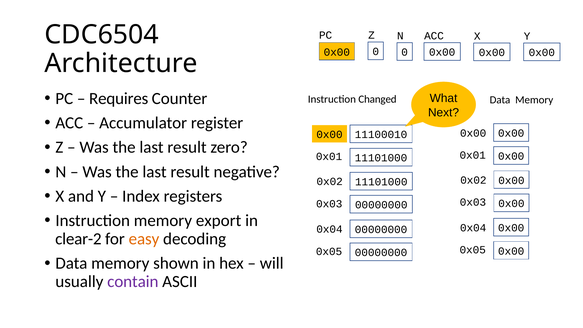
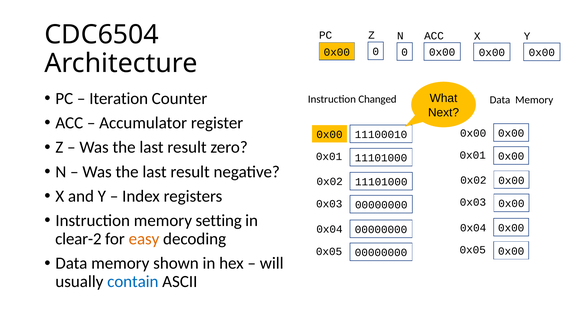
Requires: Requires -> Iteration (119, 99)
export: export -> setting (219, 221)
contain colour: purple -> blue (133, 282)
